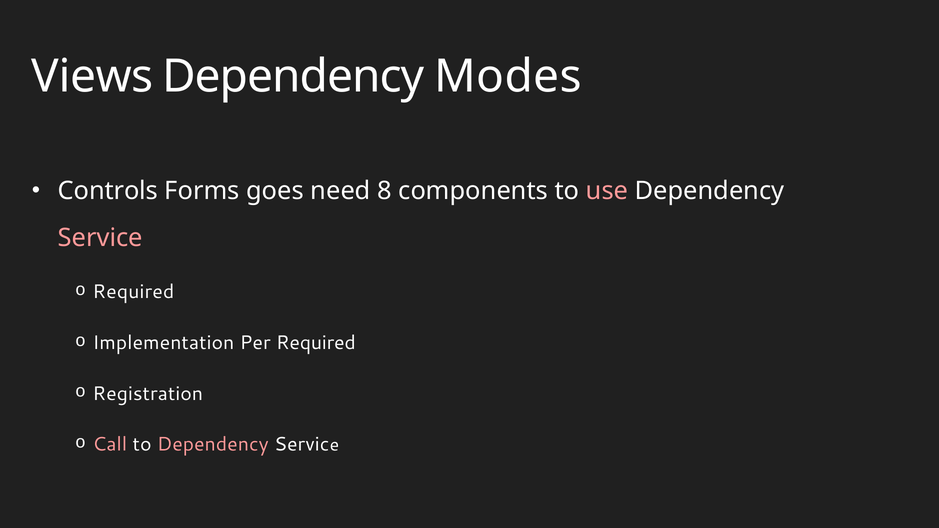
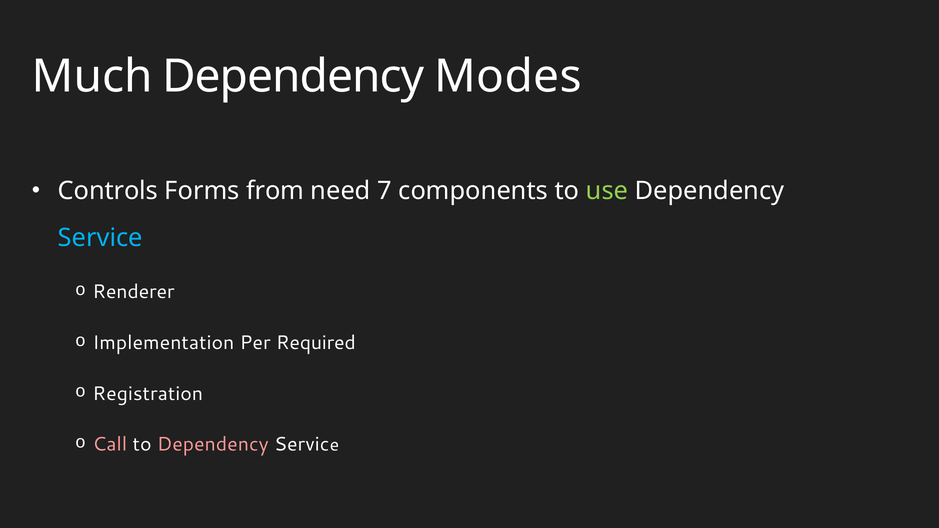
Views: Views -> Much (92, 76)
goes: goes -> from (275, 191)
8: 8 -> 7 (385, 191)
use colour: pink -> light green (607, 191)
Service colour: pink -> light blue (100, 238)
Required: Required -> Renderer (133, 292)
